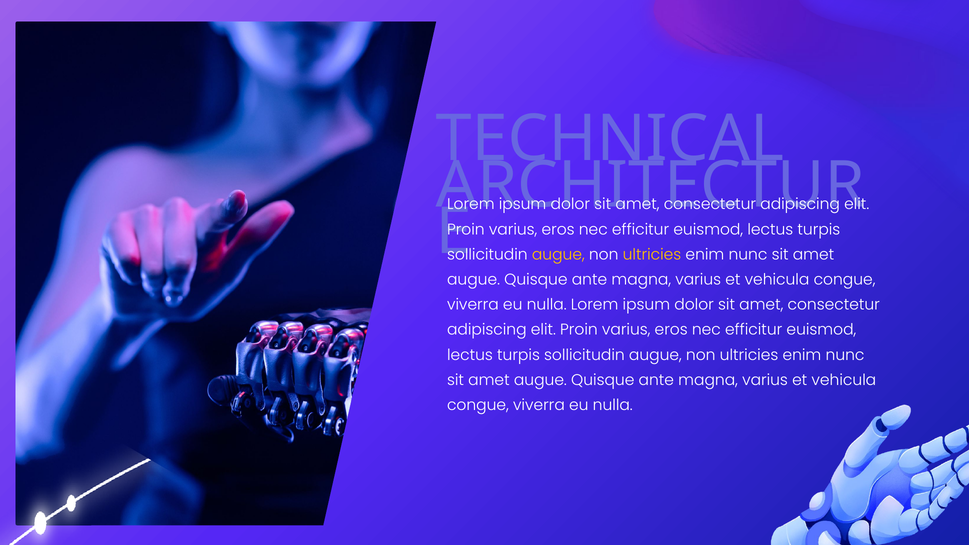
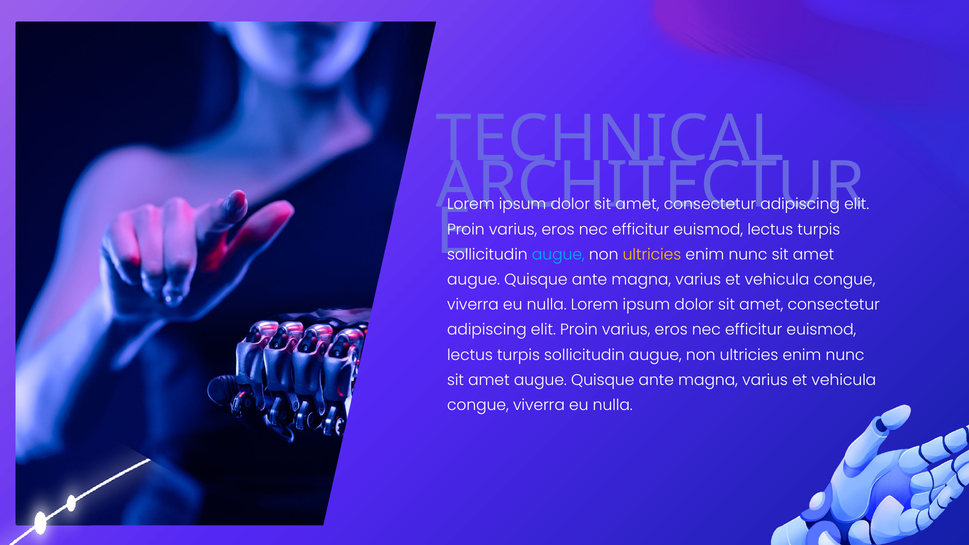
augue colour: yellow -> light blue (558, 255)
